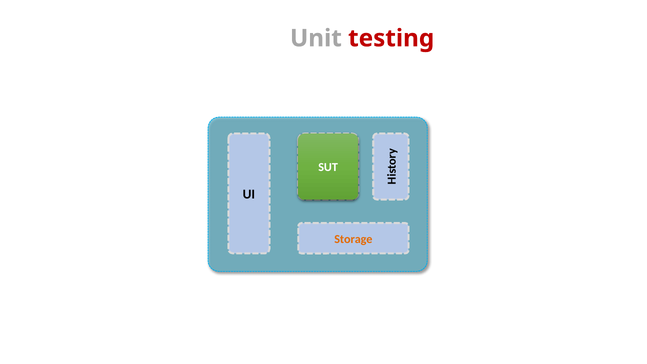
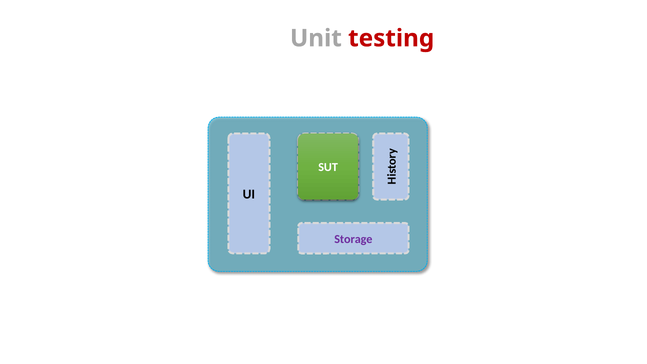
Storage colour: orange -> purple (353, 239)
